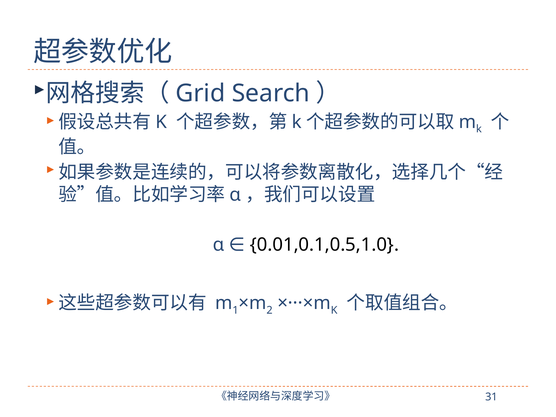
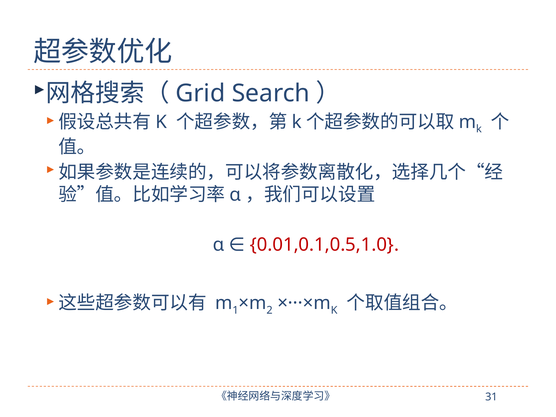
0.01,0.1,0.5,1.0 colour: black -> red (324, 245)
